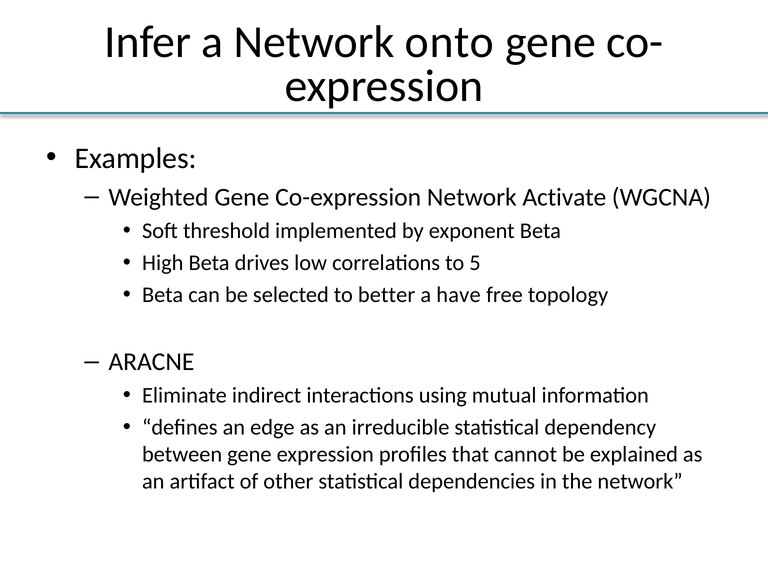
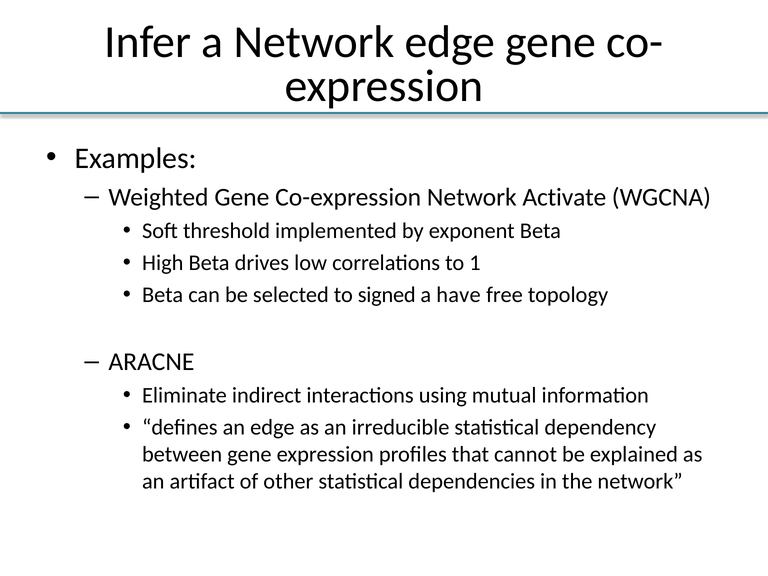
Network onto: onto -> edge (450, 42)
5: 5 -> 1 (475, 263)
better: better -> signed (387, 295)
